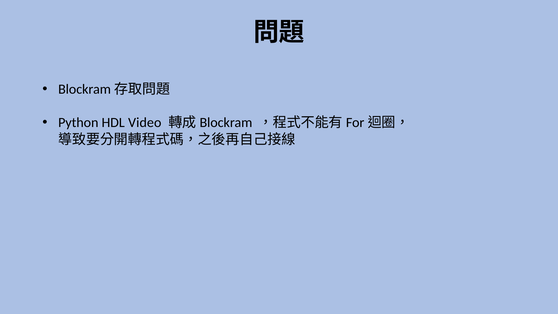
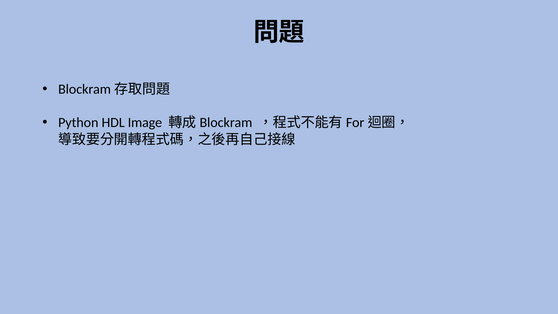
Video: Video -> Image (145, 123)
